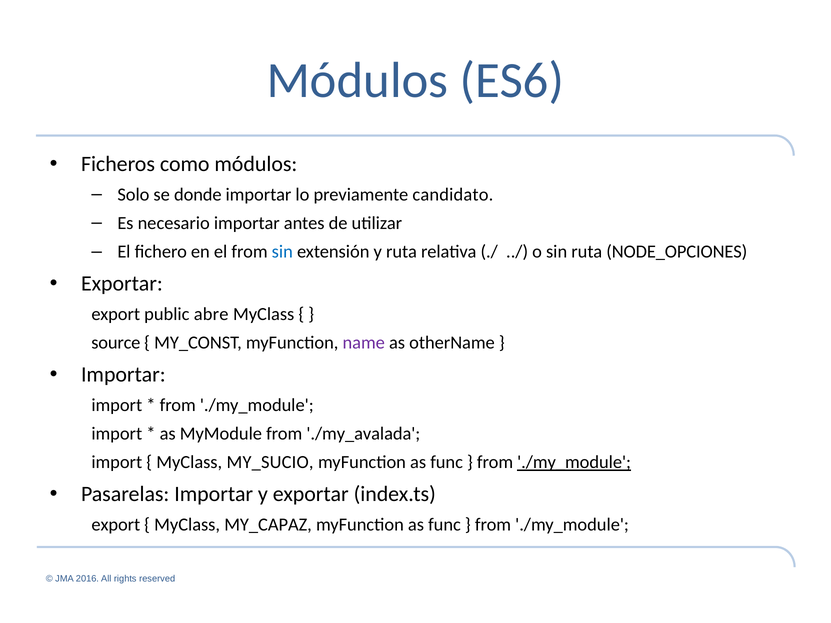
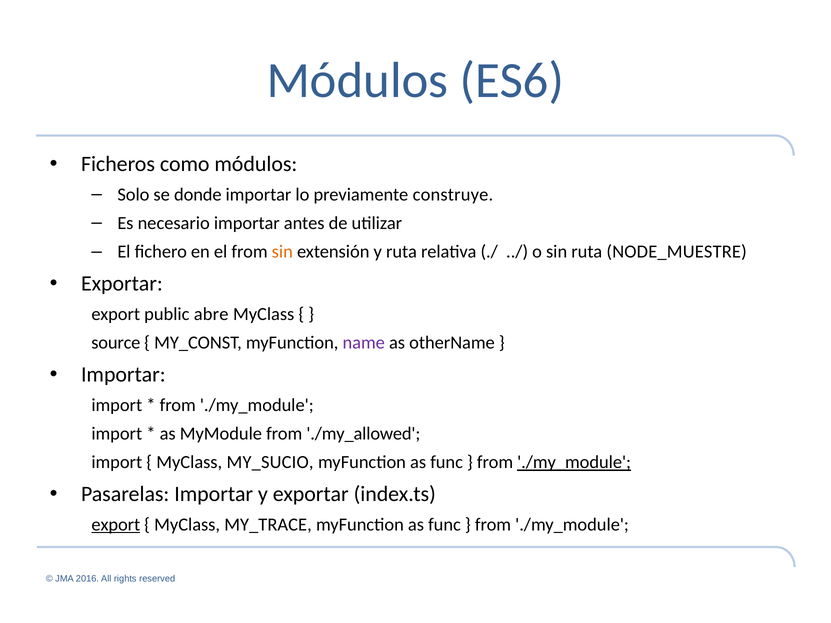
candidato: candidato -> construye (453, 195)
sin colour: blue -> orange (282, 252)
NODE_OPCIONES: NODE_OPCIONES -> NODE_MUESTRE (677, 252)
./my_avalada: ./my_avalada -> ./my_allowed (363, 434)
export underline: none -> present (116, 525)
MY_CAPAZ: MY_CAPAZ -> MY_TRACE (268, 525)
